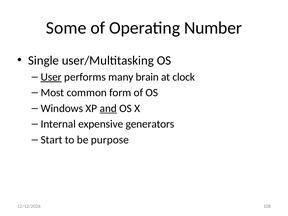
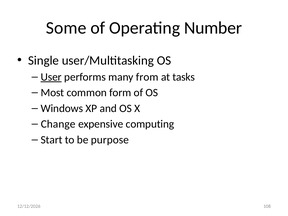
brain: brain -> from (147, 77)
clock: clock -> tasks (184, 77)
and underline: present -> none (108, 108)
Internal: Internal -> Change (58, 124)
generators: generators -> computing (150, 124)
